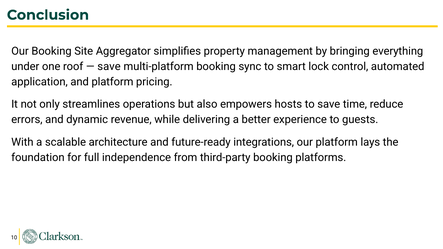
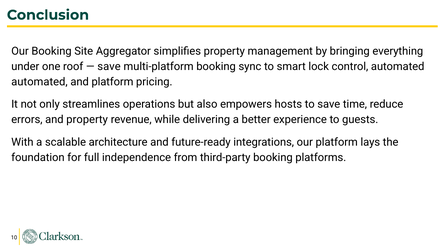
application: application -> automated (39, 82)
and dynamic: dynamic -> property (87, 120)
